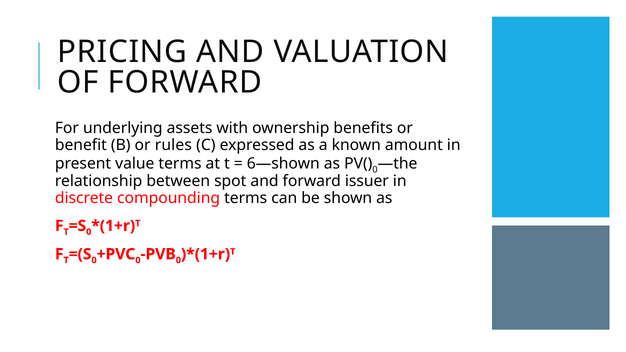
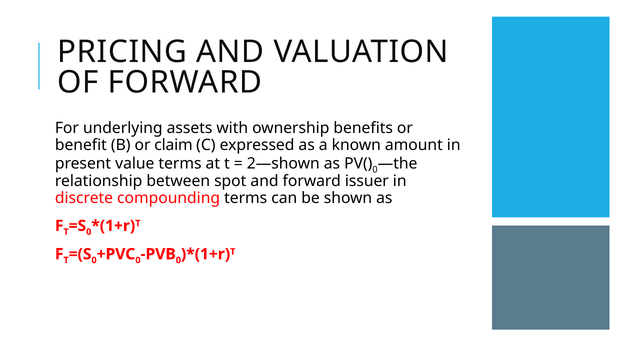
rules: rules -> claim (174, 145)
6—shown: 6—shown -> 2—shown (283, 164)
